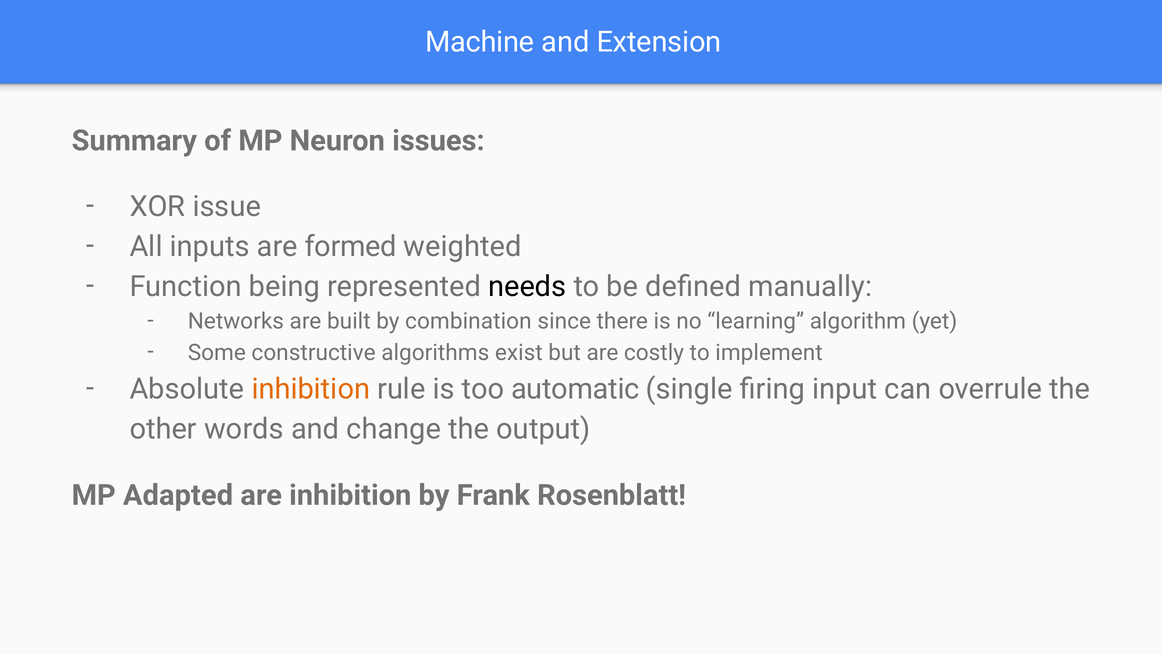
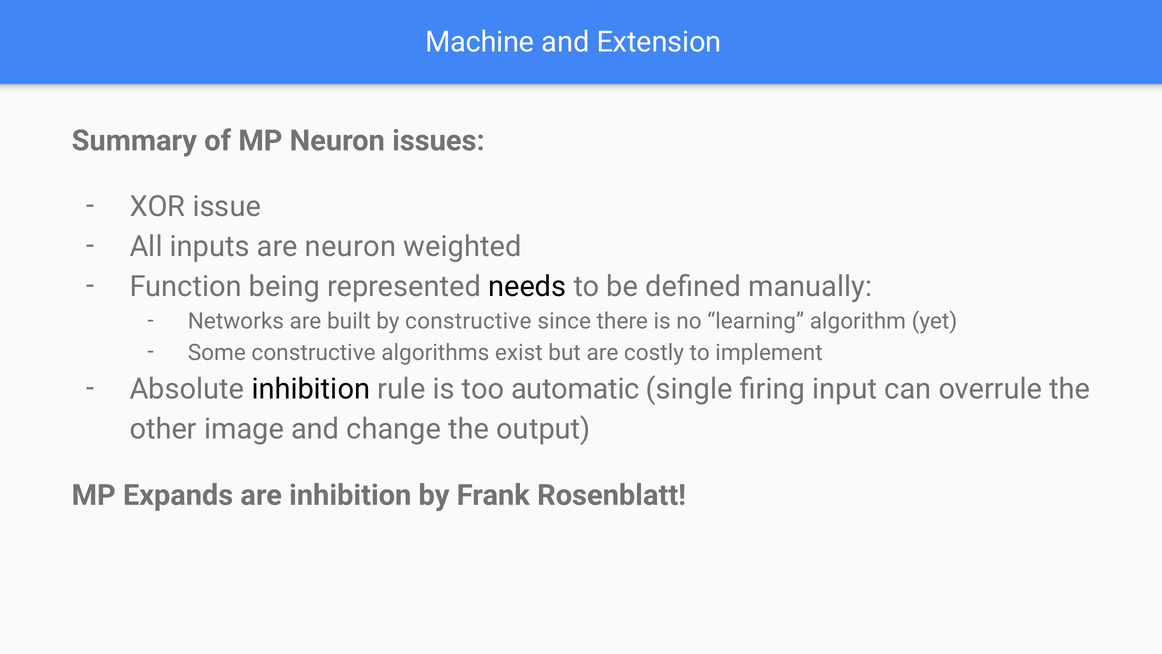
are formed: formed -> neuron (350, 247)
by combination: combination -> constructive (468, 321)
inhibition colour: orange -> black (311, 389)
words: words -> image (244, 429)
Adapted: Adapted -> Expands (178, 495)
